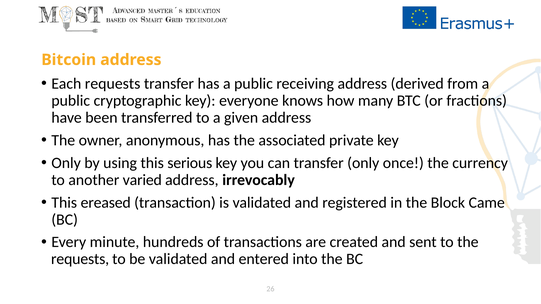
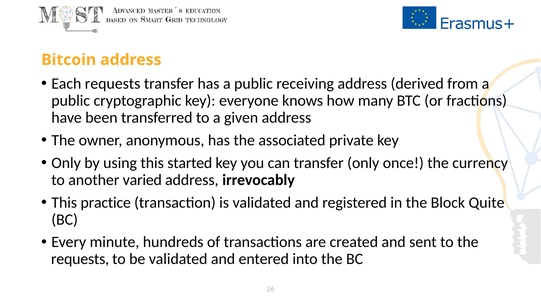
serious: serious -> started (190, 163)
ereased: ereased -> practice (106, 203)
Came: Came -> Quite (487, 203)
